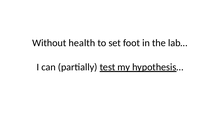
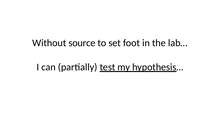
health: health -> source (82, 43)
